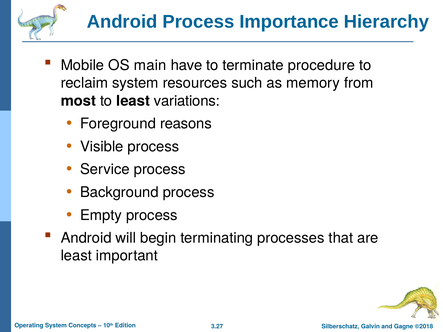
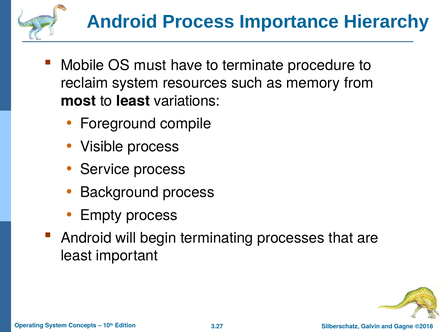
main: main -> must (150, 65)
reasons: reasons -> compile (186, 124)
